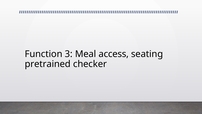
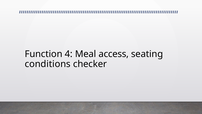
3: 3 -> 4 (69, 54)
pretrained: pretrained -> conditions (48, 64)
